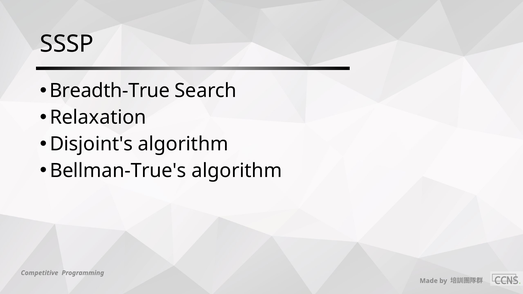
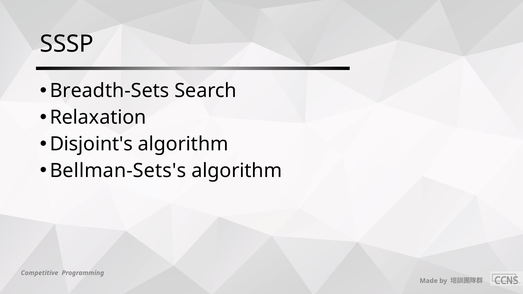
Breadth-True: Breadth-True -> Breadth-Sets (110, 91)
Bellman-True's: Bellman-True's -> Bellman-Sets's (118, 171)
